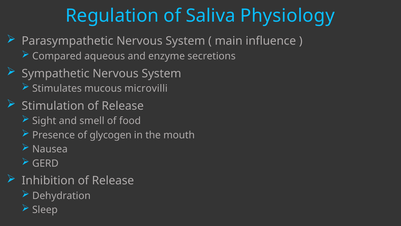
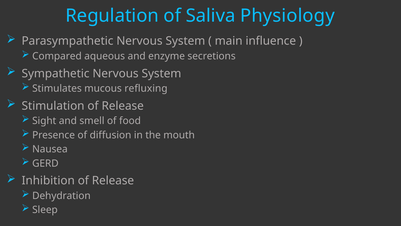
microvilli: microvilli -> refluxing (146, 88)
glycogen: glycogen -> diffusion (111, 135)
